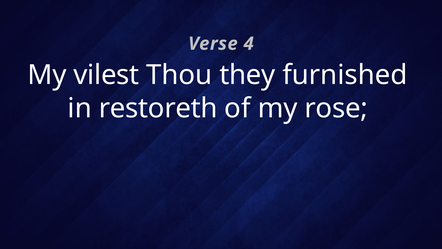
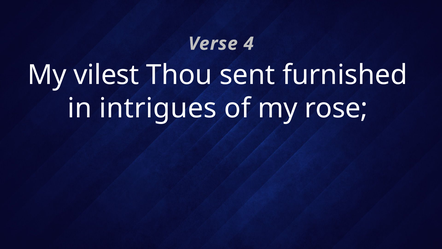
they: they -> sent (247, 75)
restoreth: restoreth -> intrigues (158, 108)
